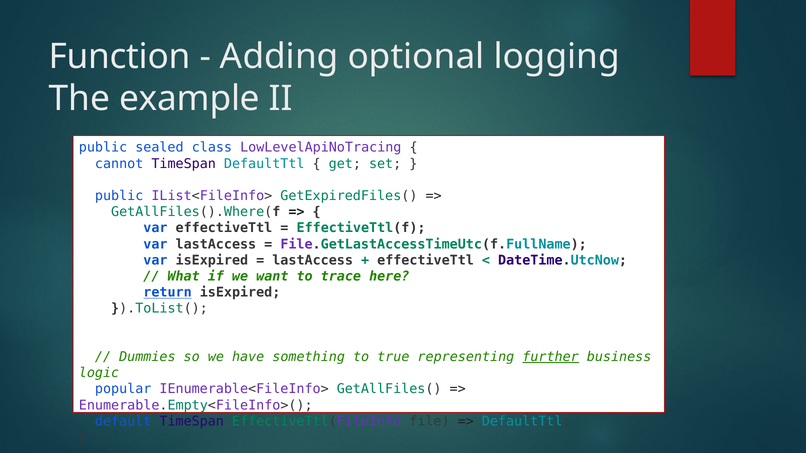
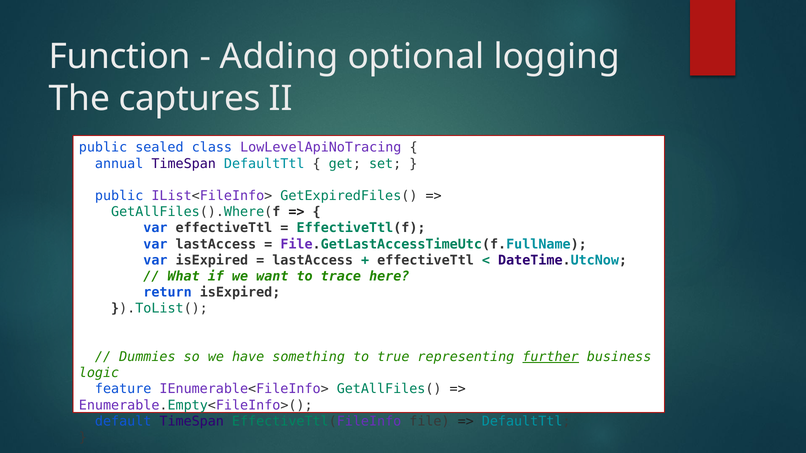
example: example -> captures (190, 99)
cannot: cannot -> annual (119, 164)
return underline: present -> none (168, 293)
popular: popular -> feature (123, 389)
